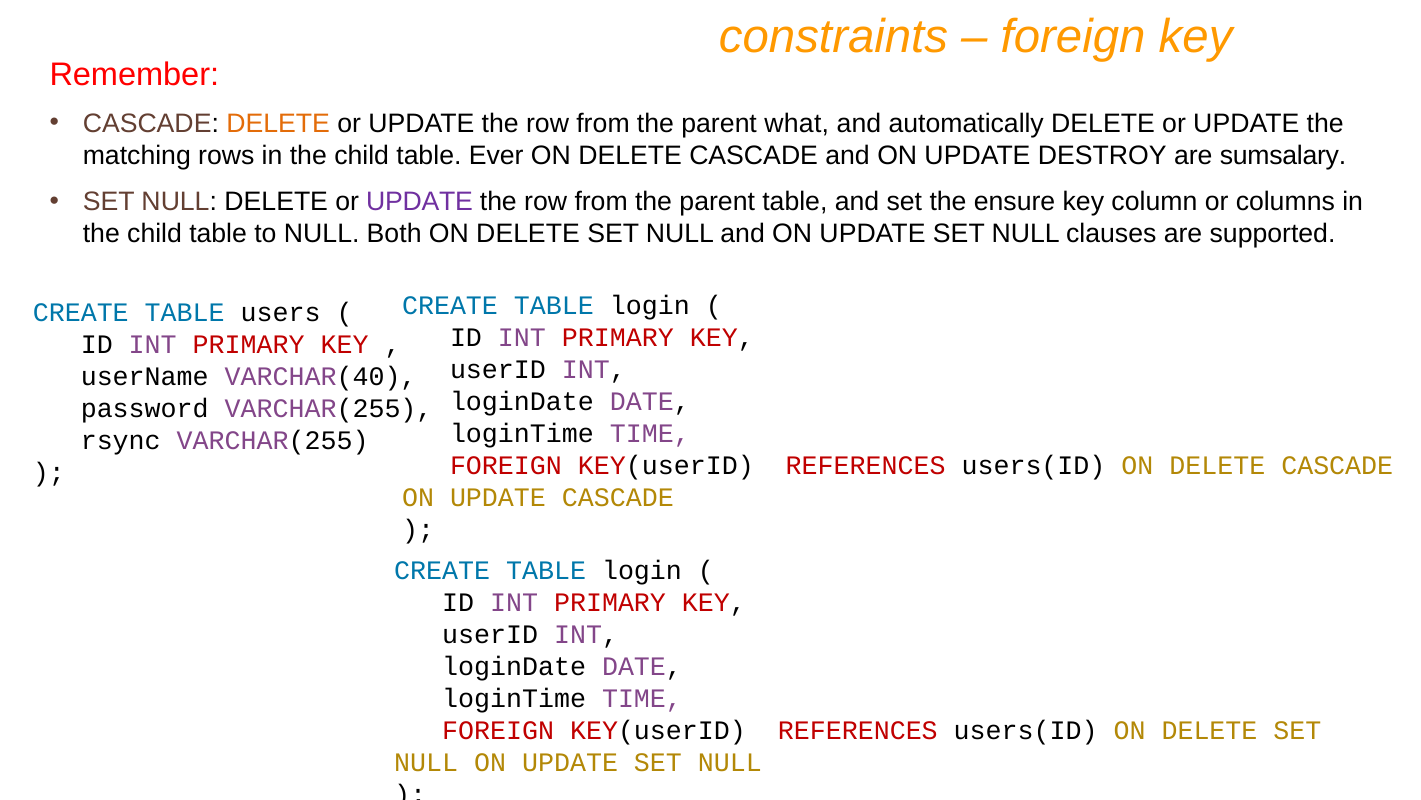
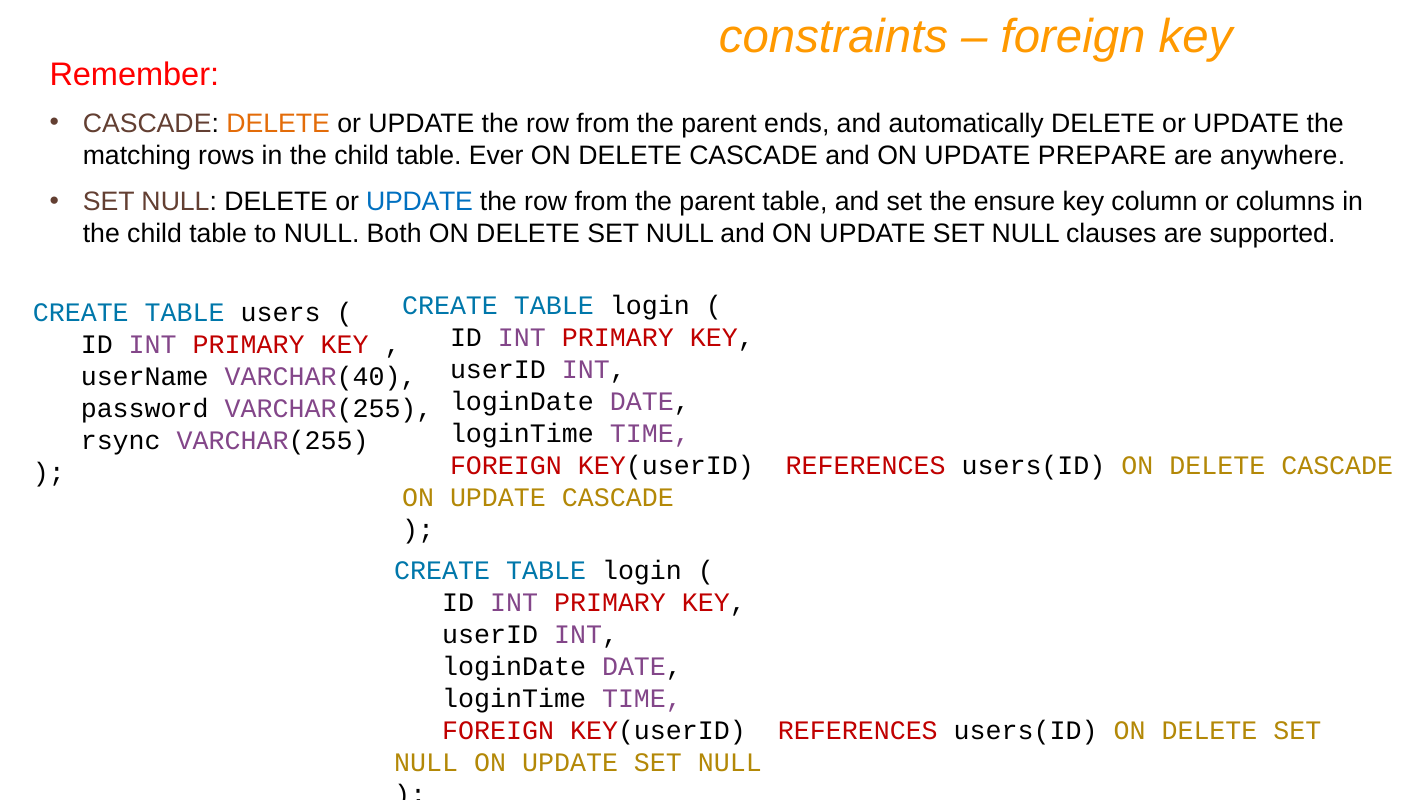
what: what -> ends (797, 124)
DESTROY: DESTROY -> PREPARE (1102, 155)
sumsalary: sumsalary -> anywhere (1283, 155)
UPDATE colour: purple -> blue (420, 202)
